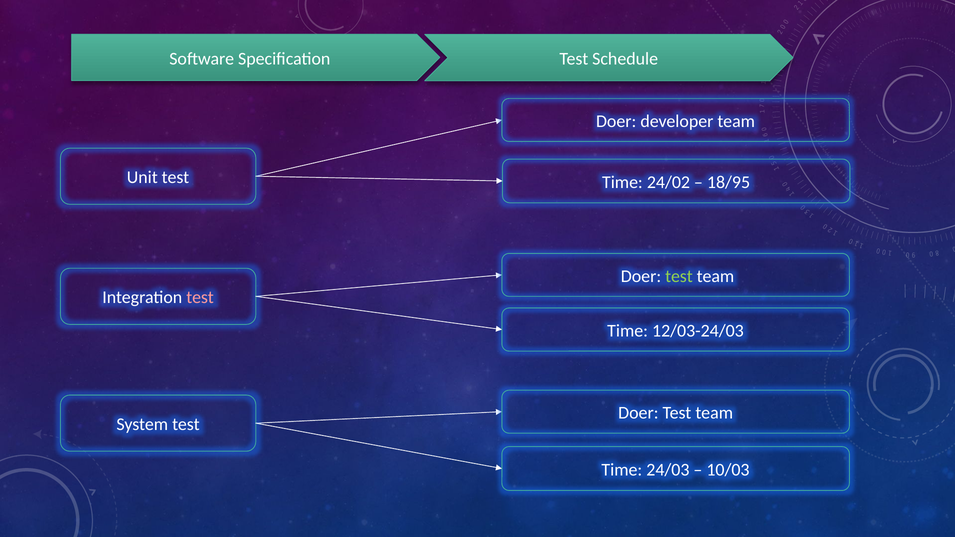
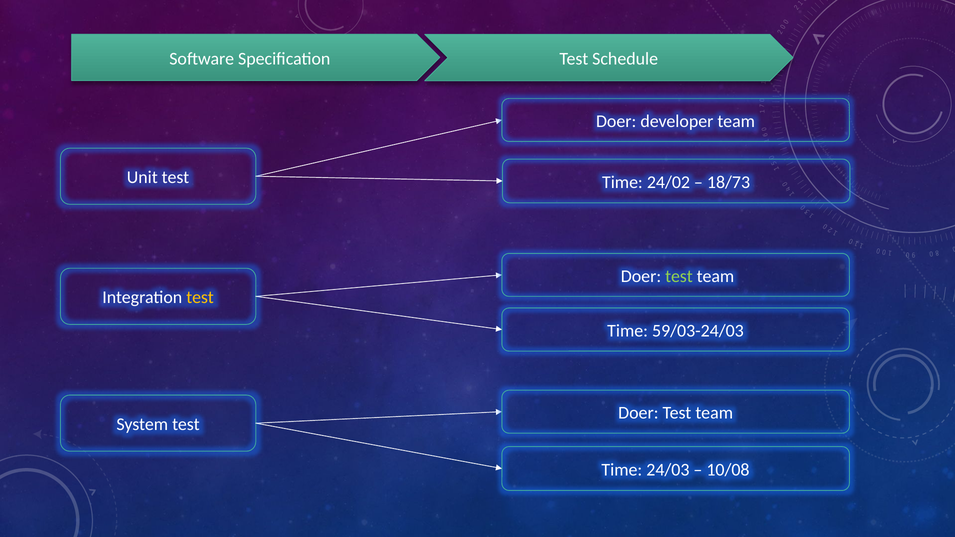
18/95: 18/95 -> 18/73 (729, 182)
test colour: pink -> yellow (200, 298)
12/03-24/03: 12/03-24/03 -> 59/03-24/03 (698, 331)
10/03: 10/03 -> 10/08 (728, 470)
